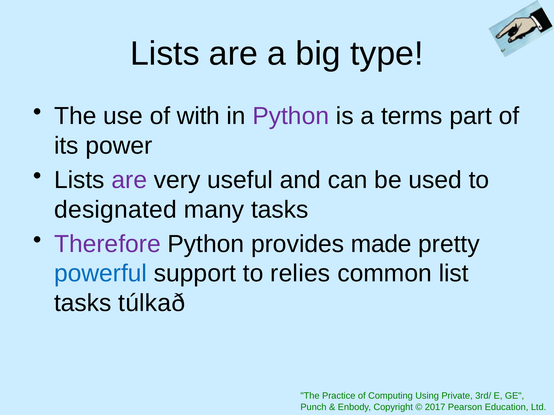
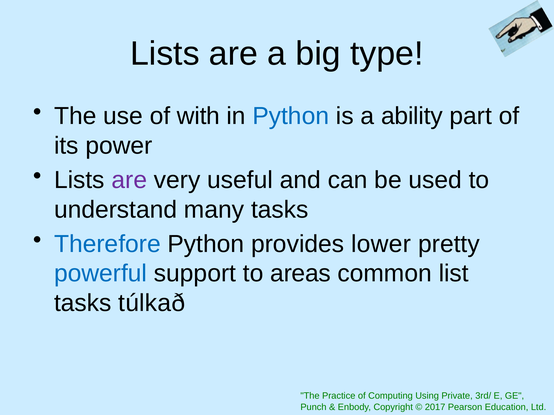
Python colour: purple -> blue (291, 116)
terms: terms -> ability (412, 116)
designated: designated -> understand (116, 210)
Therefore colour: purple -> blue (107, 244)
made: made -> lower (381, 244)
relies: relies -> areas (301, 274)
